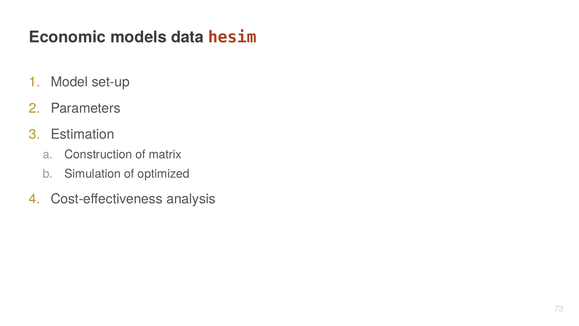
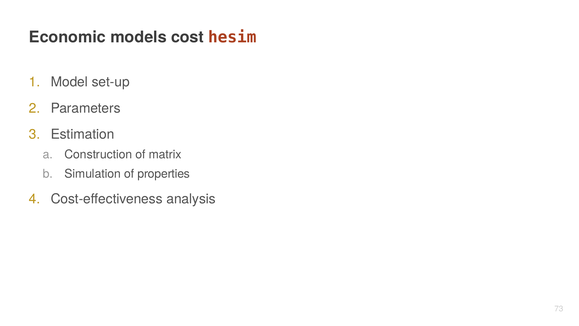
data: data -> cost (187, 37)
optimized: optimized -> properties (164, 174)
